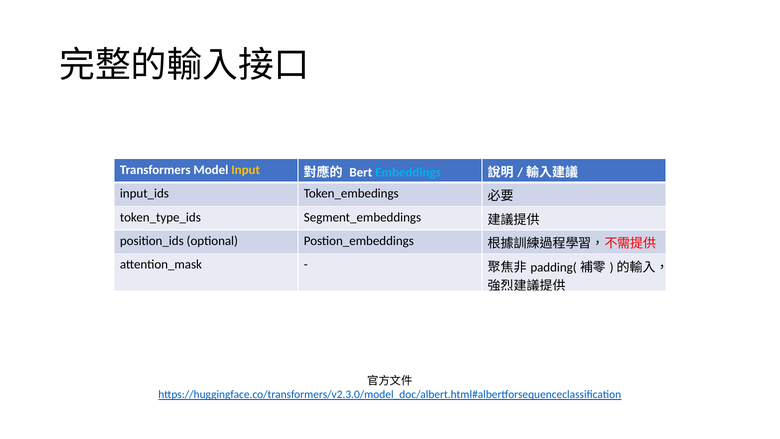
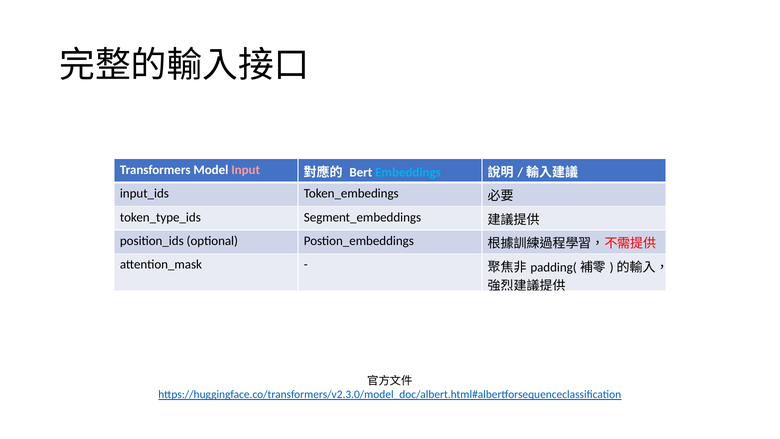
Input colour: yellow -> pink (246, 170)
